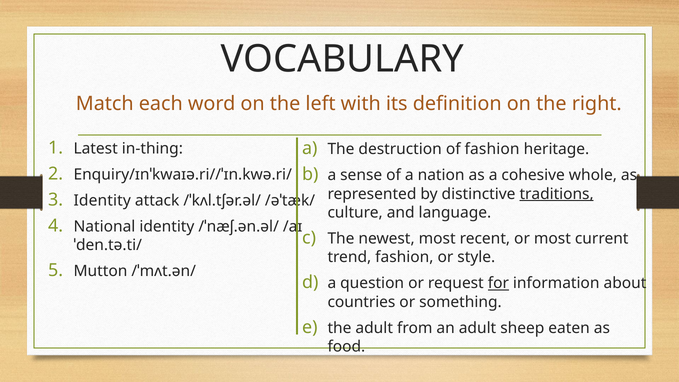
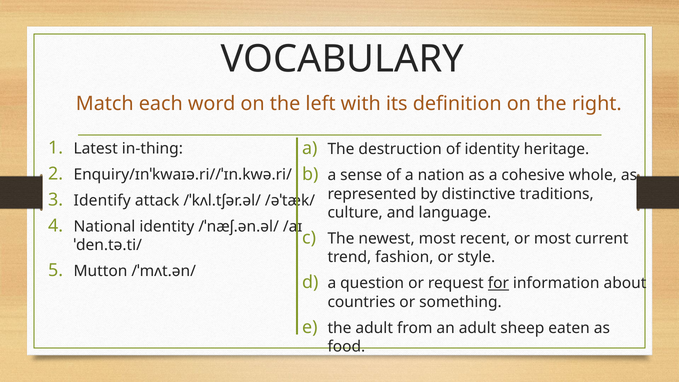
of fashion: fashion -> identity (492, 149)
traditions underline: present -> none (557, 194)
Identity: Identity -> Identify (102, 201)
